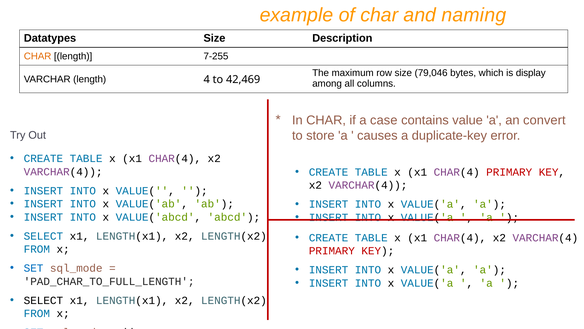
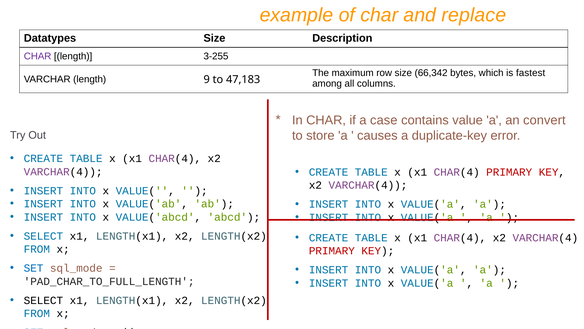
naming: naming -> replace (474, 15)
CHAR colour: orange -> purple (38, 56)
7-255: 7-255 -> 3-255 (216, 56)
79,046: 79,046 -> 66,342 (431, 73)
display: display -> fastest (531, 73)
4: 4 -> 9 (207, 80)
42,469: 42,469 -> 47,183 (243, 80)
